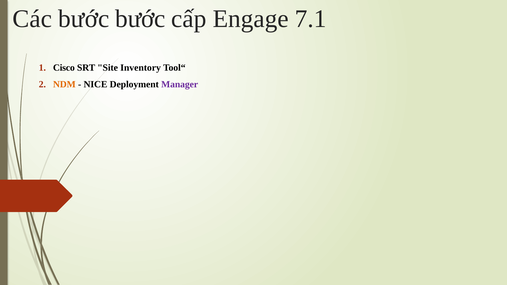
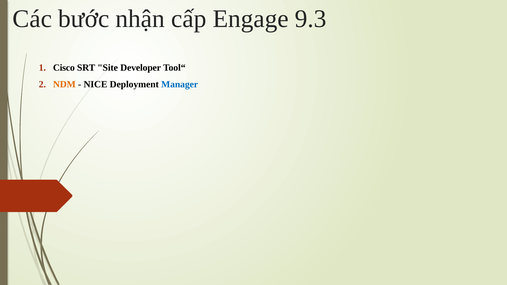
bước bước: bước -> nhận (140, 19)
7.1: 7.1 -> 9.3 (311, 19)
Inventory: Inventory -> Developer (141, 68)
Manager colour: purple -> blue (180, 84)
